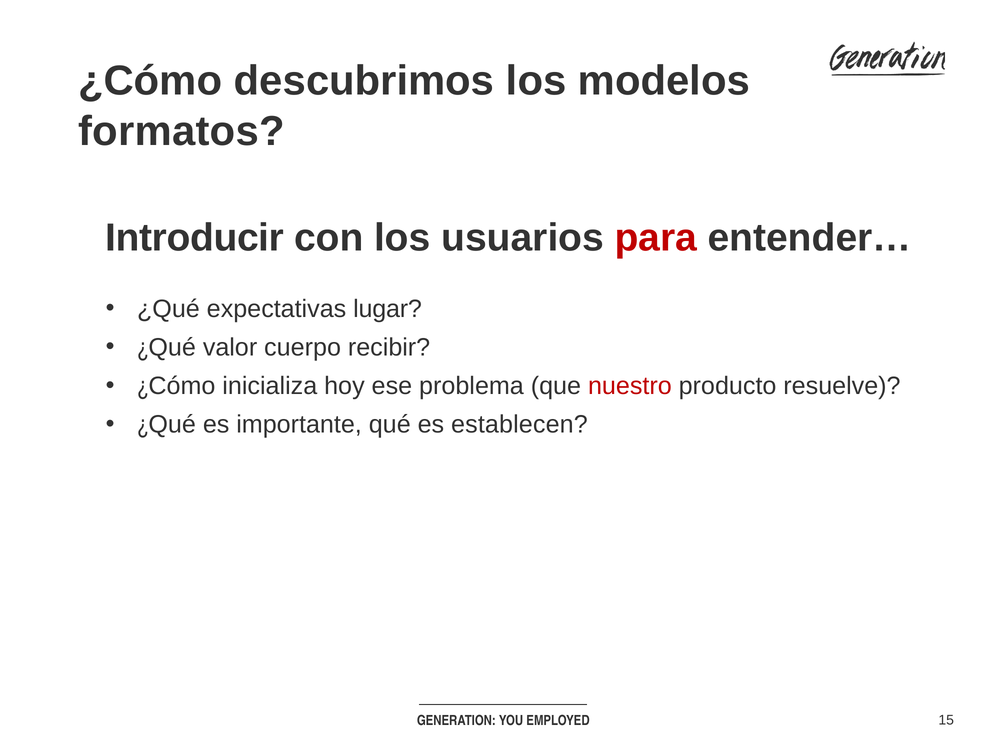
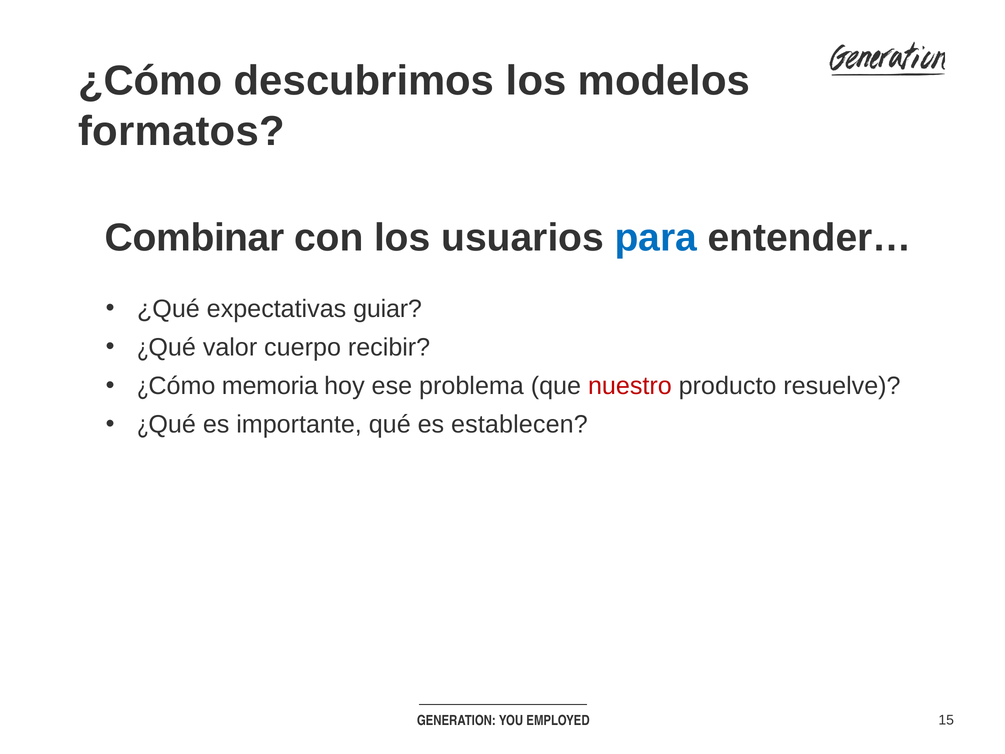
Introducir: Introducir -> Combinar (195, 238)
para colour: red -> blue (656, 238)
lugar: lugar -> guiar (388, 309)
inicializa: inicializa -> memoria (270, 386)
